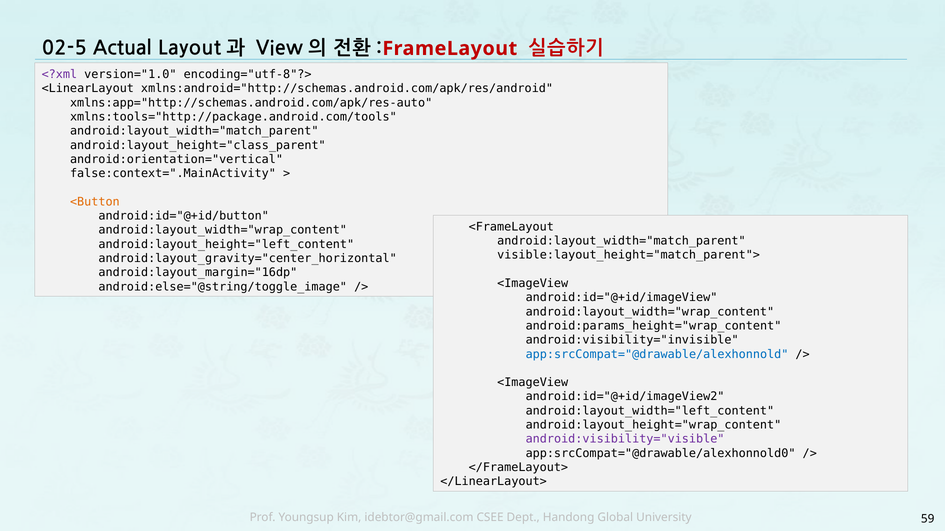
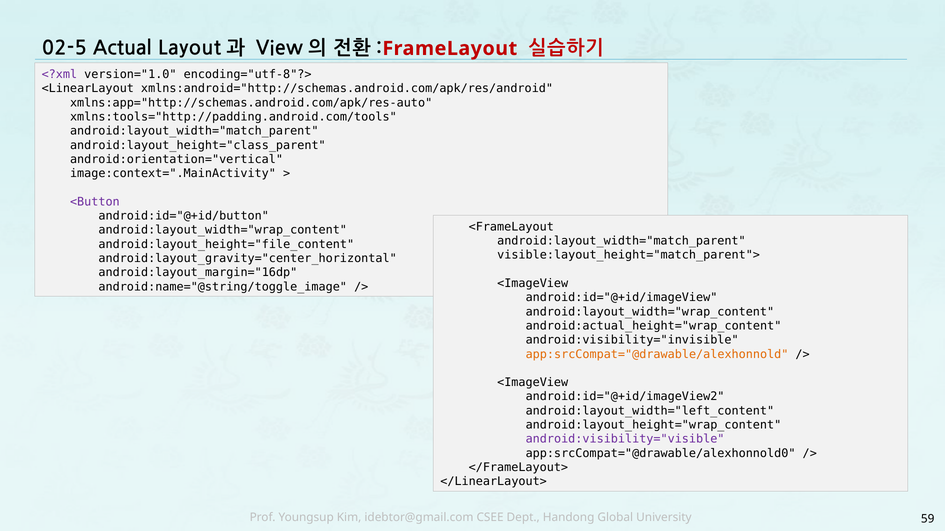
xmlns:tools="http://package.android.com/tools: xmlns:tools="http://package.android.com/tools -> xmlns:tools="http://padding.android.com/tools (233, 117)
false:context=".MainActivity: false:context=".MainActivity -> image:context=".MainActivity (173, 174)
<Button colour: orange -> purple (95, 202)
android:layout_height="left_content: android:layout_height="left_content -> android:layout_height="file_content (226, 244)
android:else="@string/toggle_image: android:else="@string/toggle_image -> android:name="@string/toggle_image (223, 287)
android:params_height="wrap_content: android:params_height="wrap_content -> android:actual_height="wrap_content (653, 326)
app:srcCompat="@drawable/alexhonnold colour: blue -> orange (657, 354)
